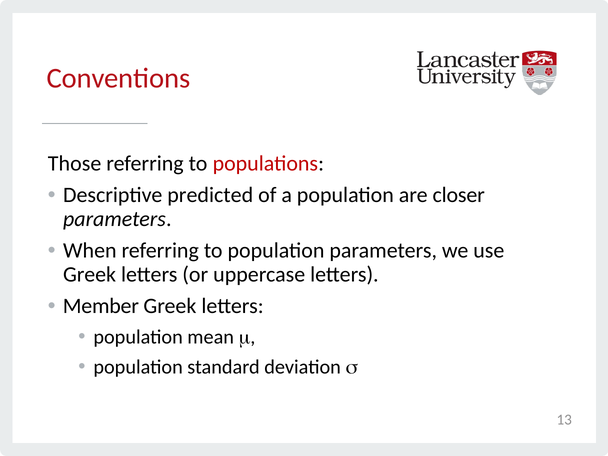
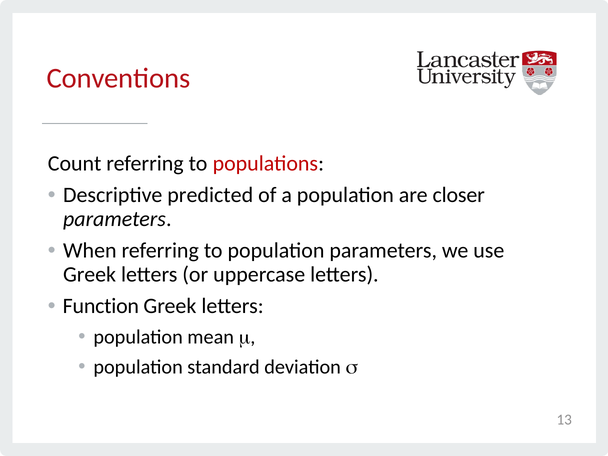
Those: Those -> Count (75, 163)
Member: Member -> Function (101, 306)
